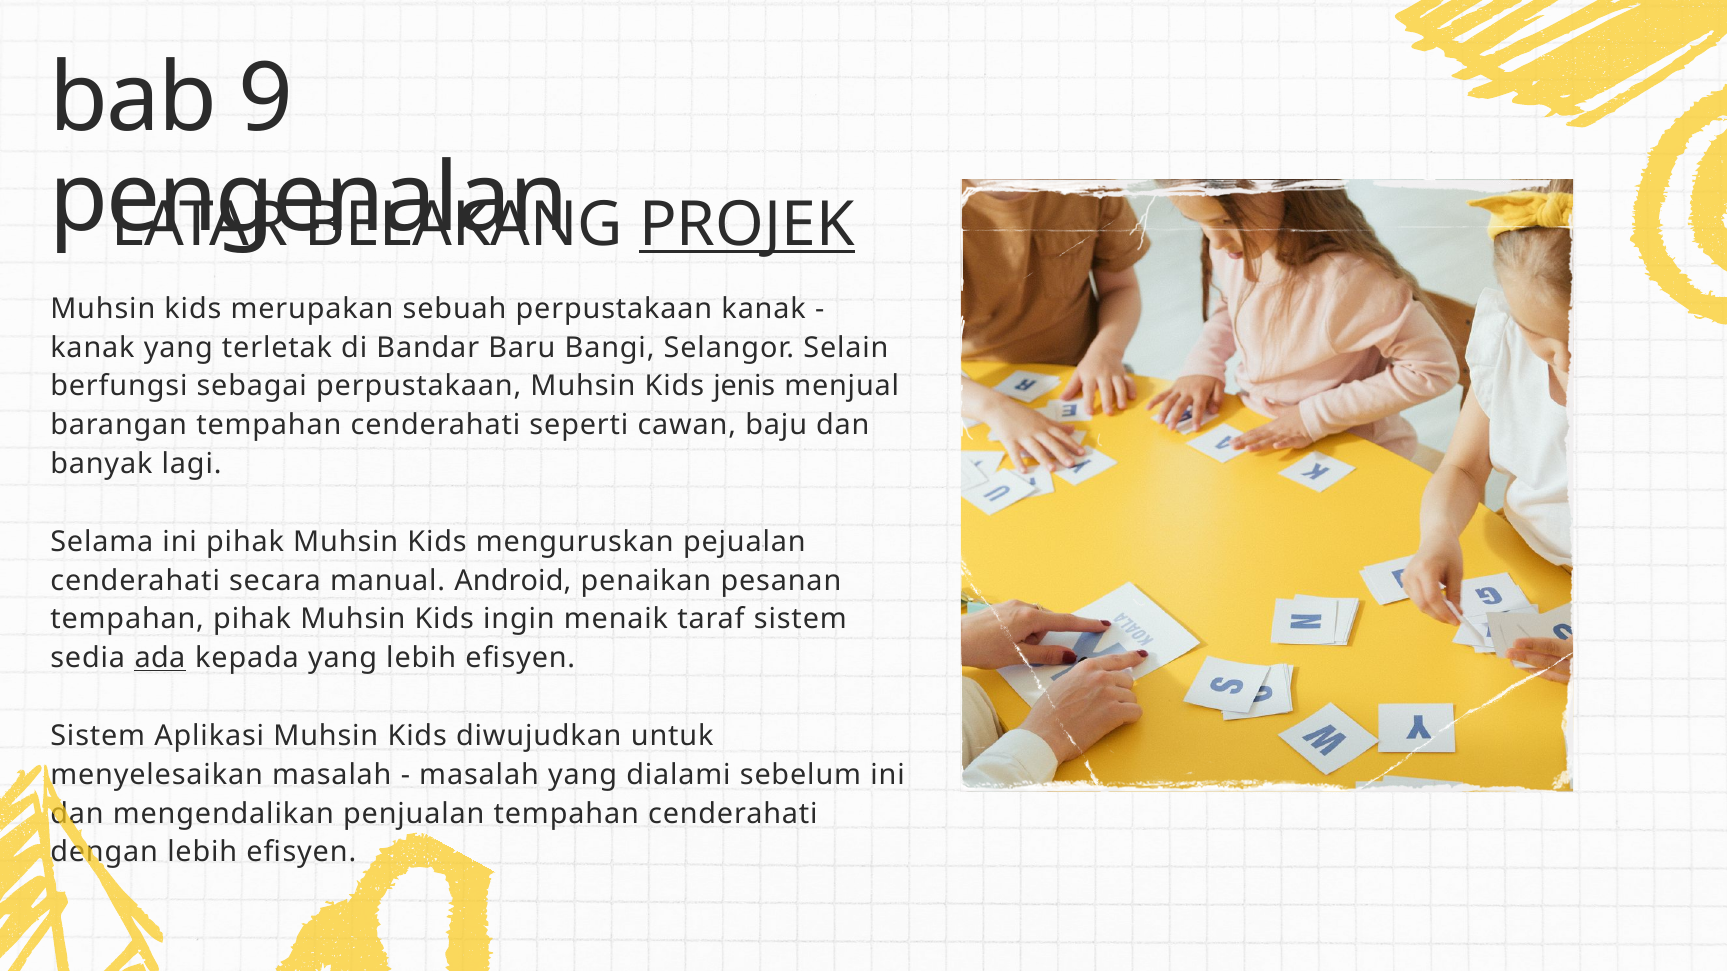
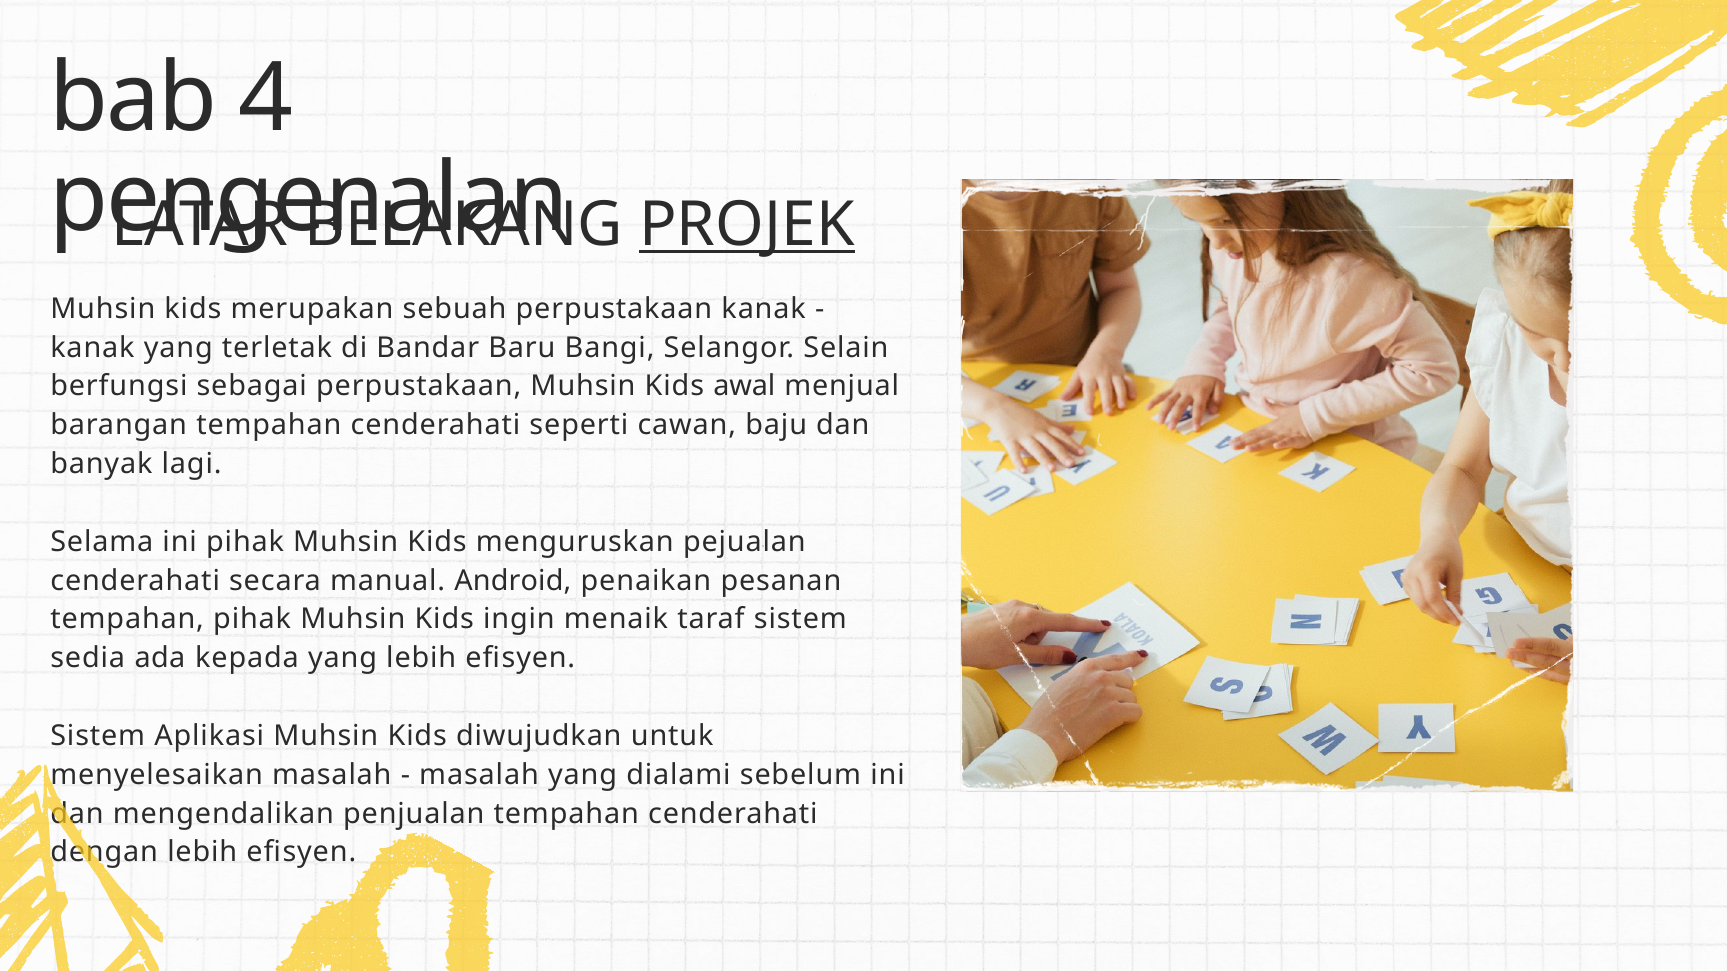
9: 9 -> 4 (266, 99)
jenis: jenis -> awal (744, 387)
ada underline: present -> none (160, 659)
